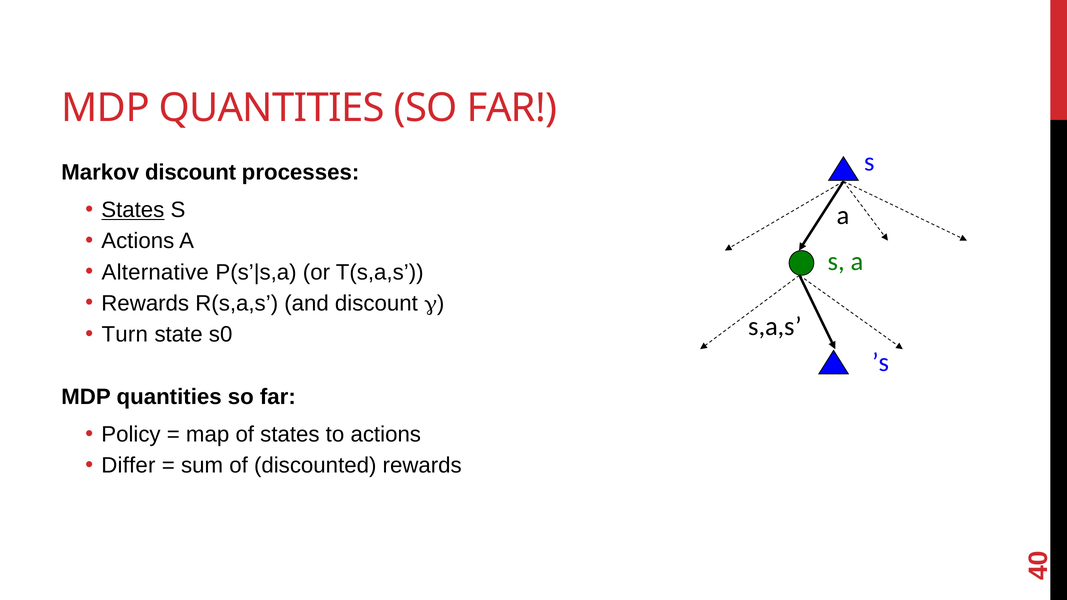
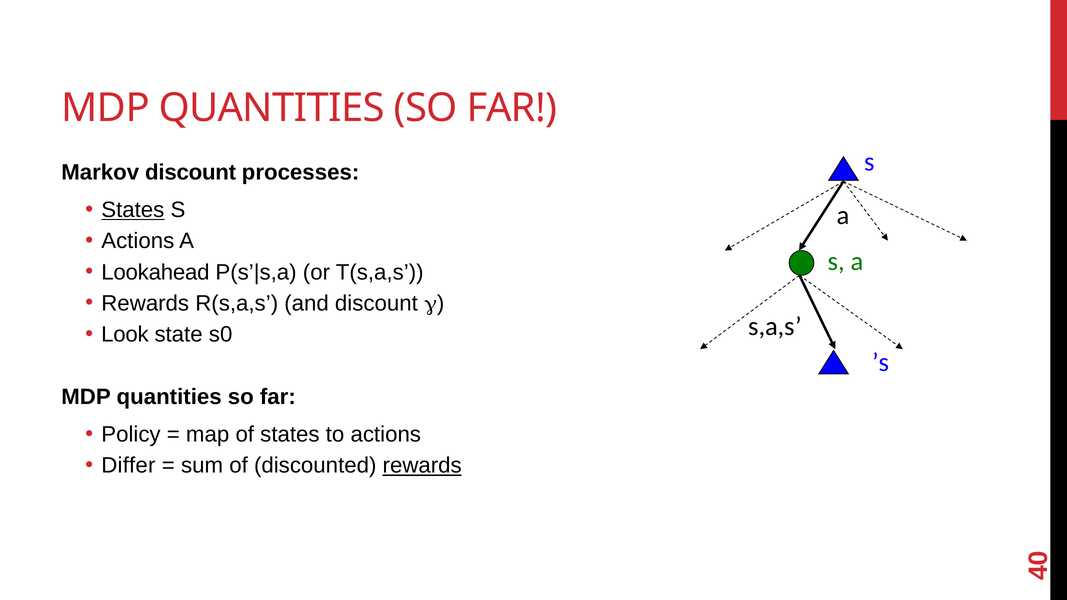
Alternative: Alternative -> Lookahead (155, 272)
Turn: Turn -> Look (125, 335)
rewards underline: none -> present (422, 466)
